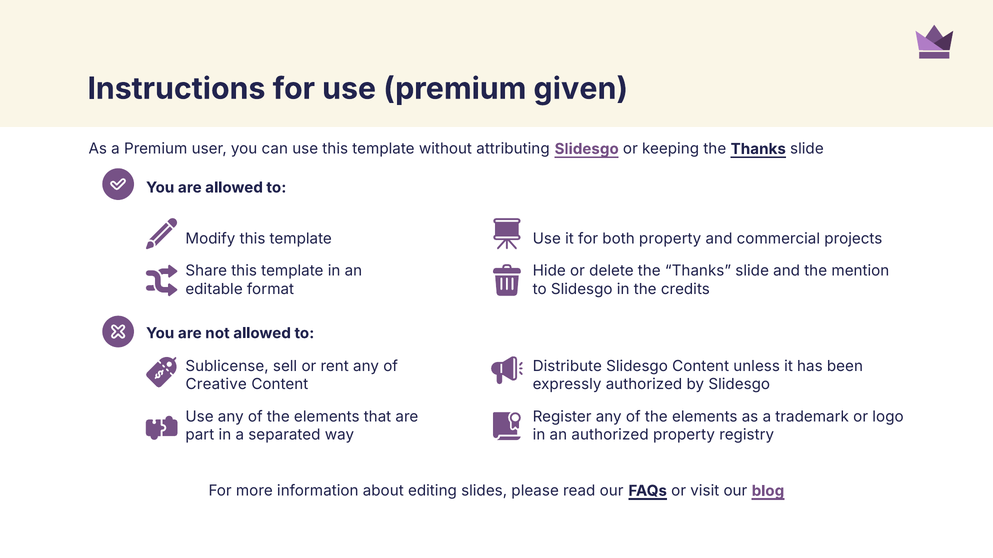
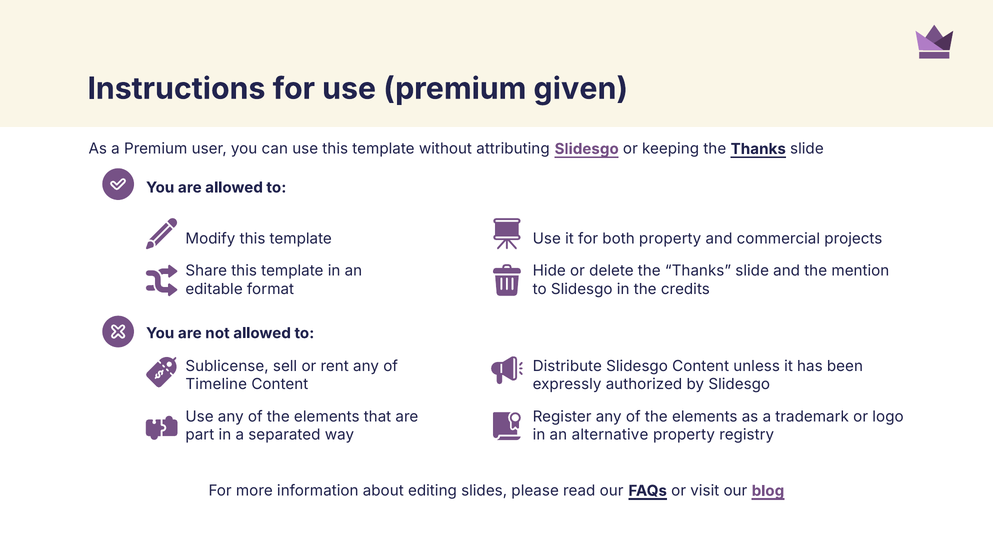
Creative: Creative -> Timeline (216, 385)
an authorized: authorized -> alternative (610, 435)
